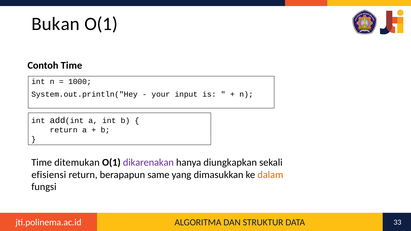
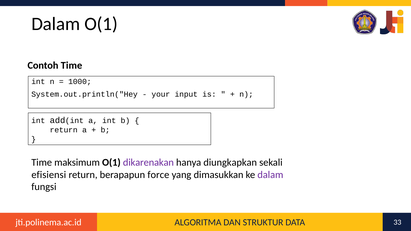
Bukan: Bukan -> Dalam (56, 24)
ditemukan: ditemukan -> maksimum (77, 162)
same: same -> force (158, 175)
dalam colour: orange -> purple (270, 175)
